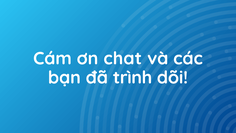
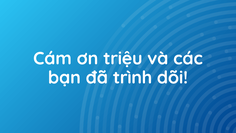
chat: chat -> triệu (123, 58)
